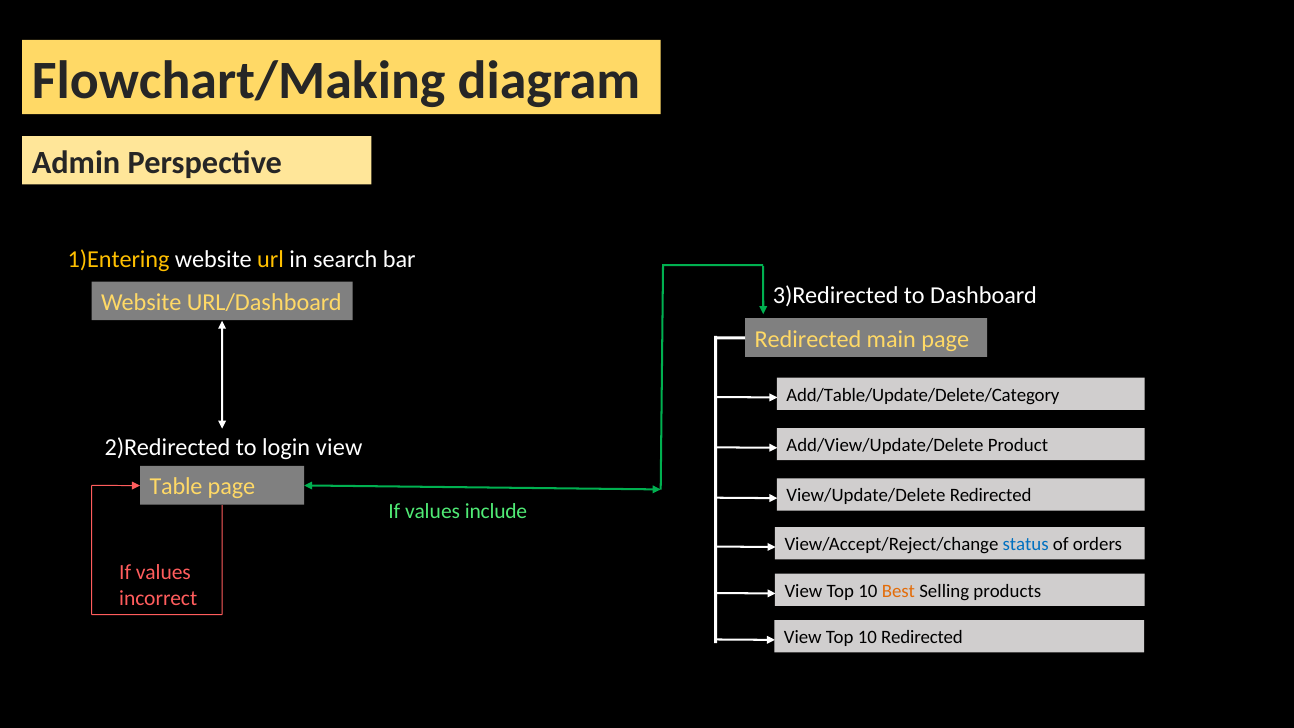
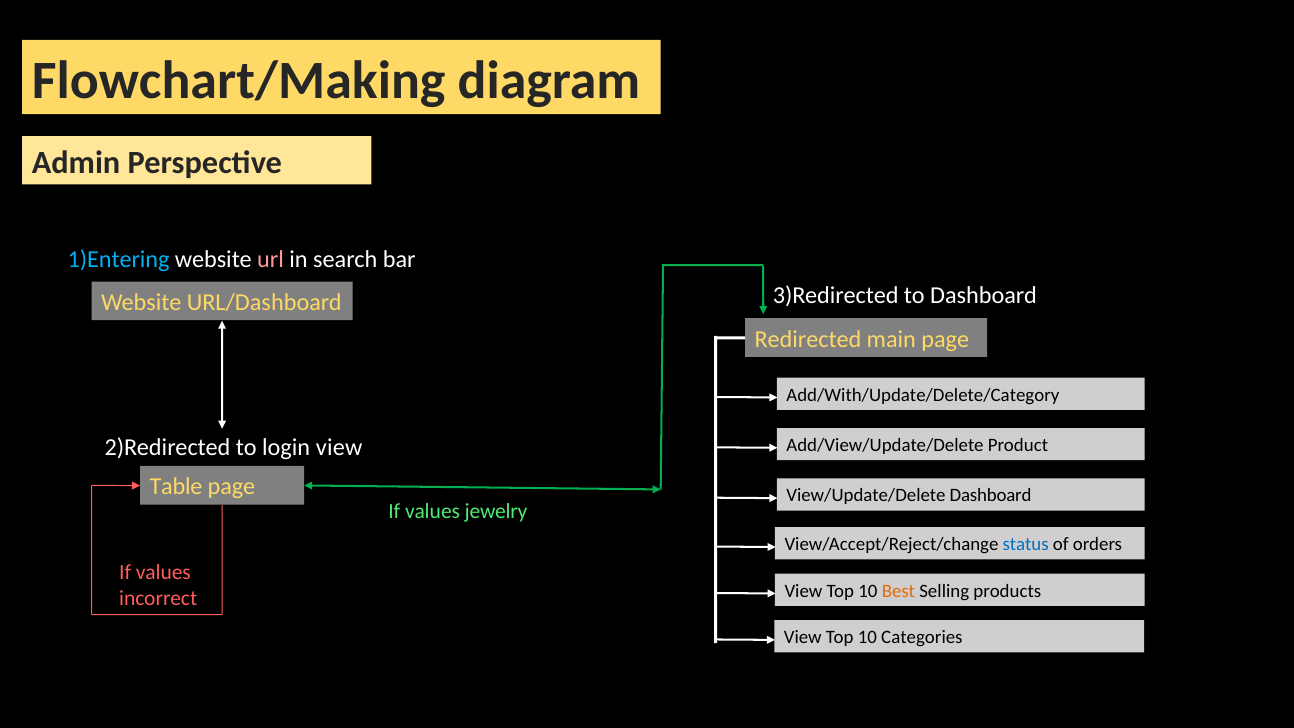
1)Entering colour: yellow -> light blue (119, 260)
url colour: yellow -> pink (271, 260)
Add/Table/Update/Delete/Category: Add/Table/Update/Delete/Category -> Add/With/Update/Delete/Category (923, 395)
View/Update/Delete Redirected: Redirected -> Dashboard (991, 496)
include: include -> jewelry (496, 511)
10 Redirected: Redirected -> Categories (922, 637)
